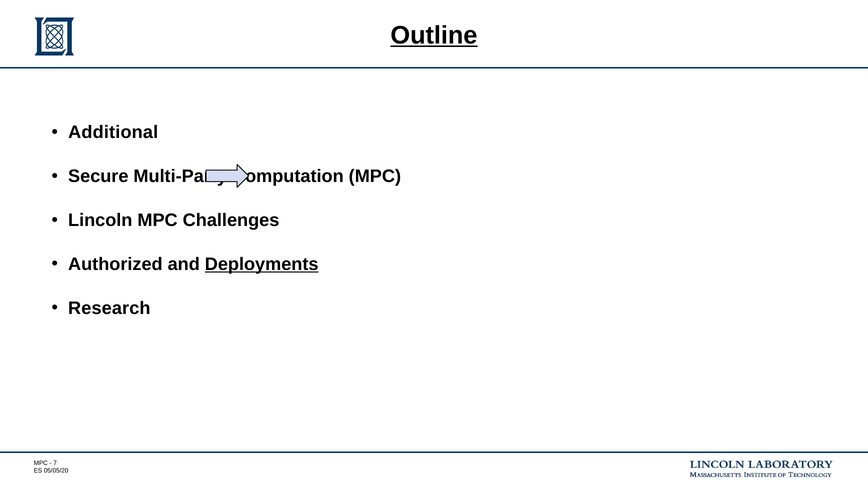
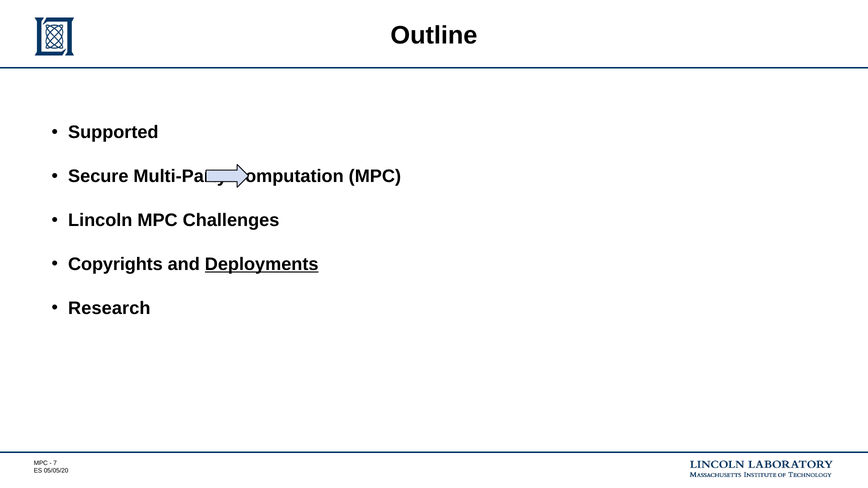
Outline underline: present -> none (434, 36)
Additional: Additional -> Supported (113, 133)
Authorized: Authorized -> Copyrights (115, 264)
